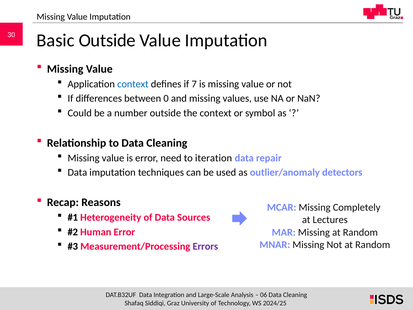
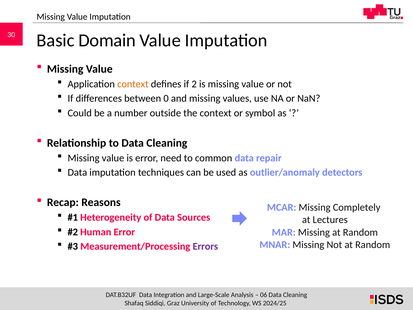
Basic Outside: Outside -> Domain (107, 40)
context colour: blue -> orange (133, 84)
7: 7 -> 2 (194, 84)
iteration: iteration -> common (214, 158)
